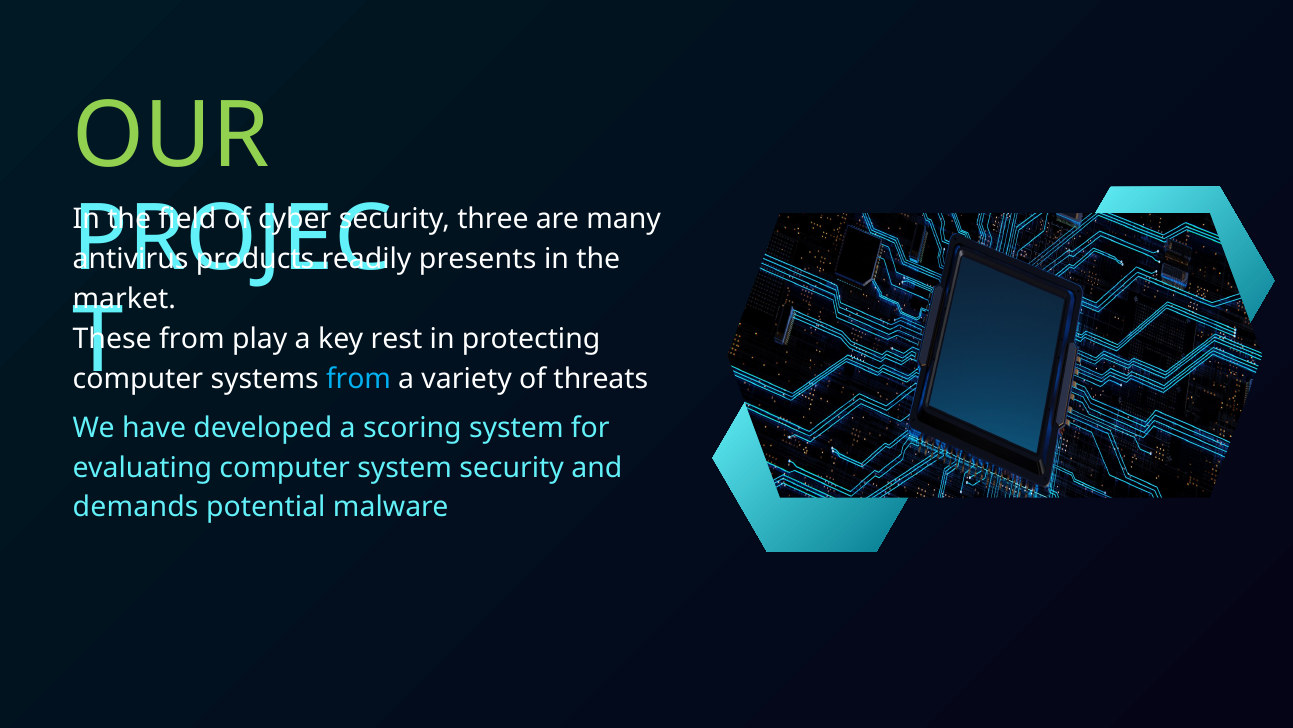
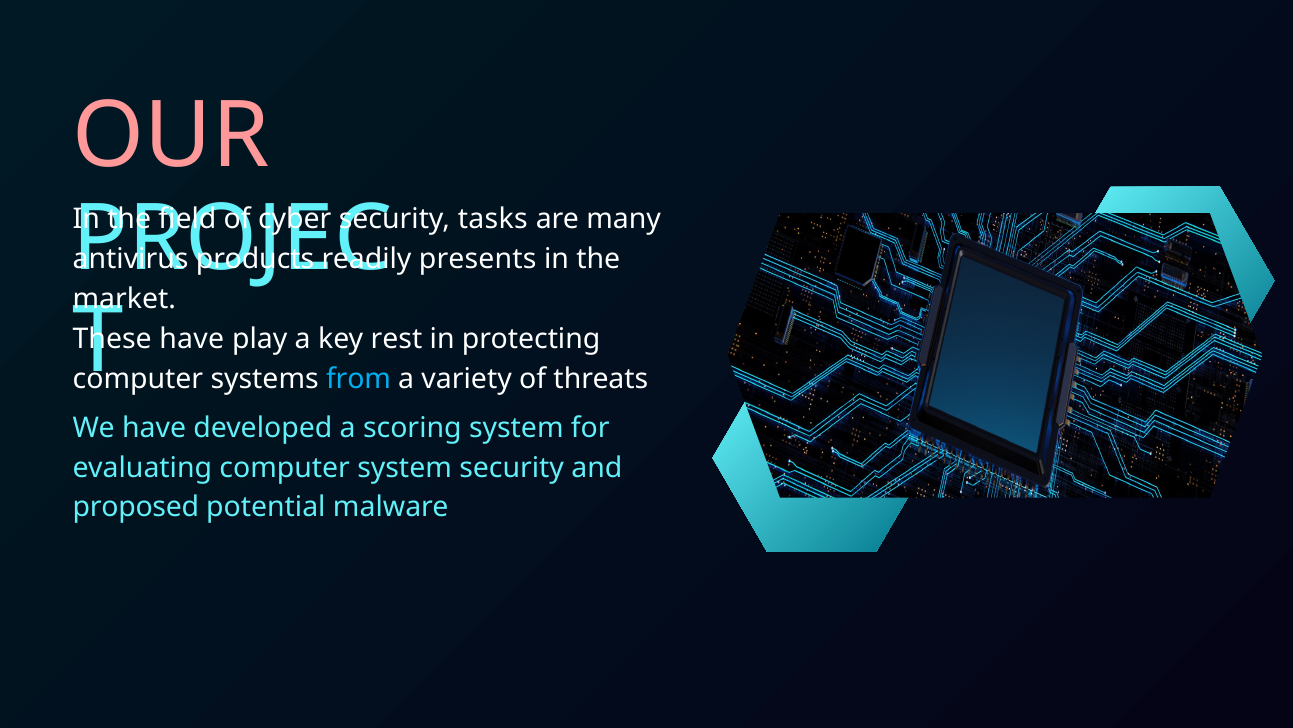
OUR colour: light green -> pink (171, 136)
three: three -> tasks (493, 219)
from: from -> have (192, 339)
demands: demands -> proposed (136, 507)
